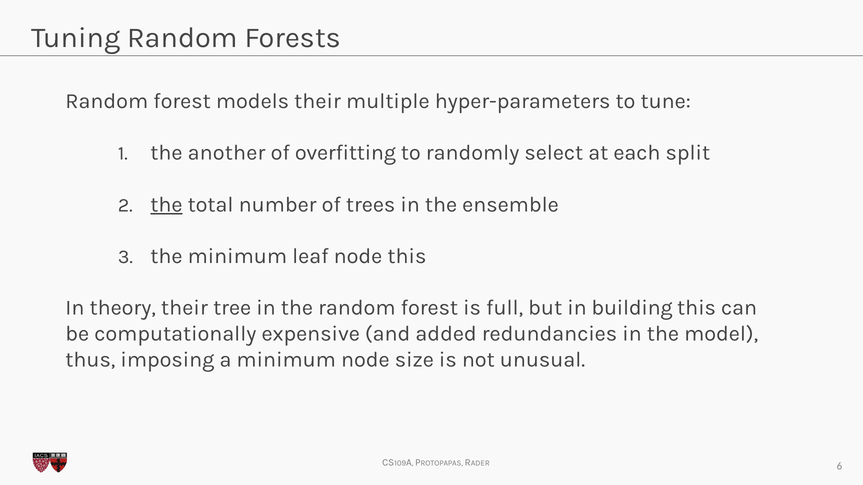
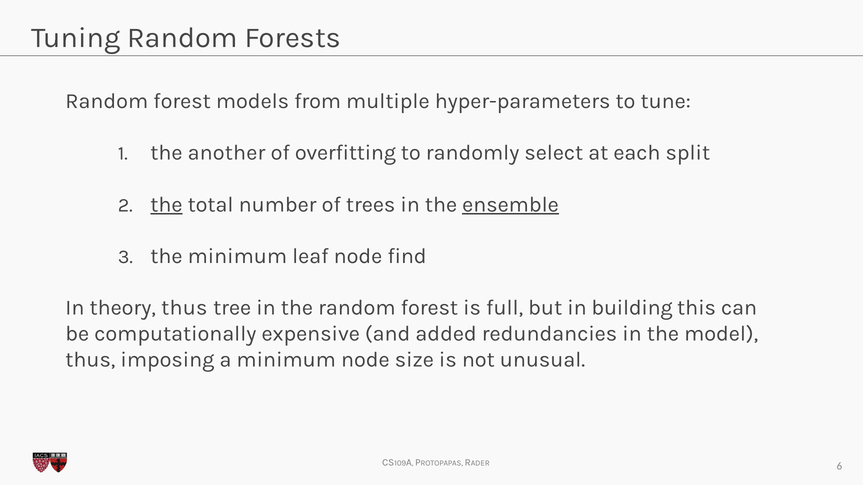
models their: their -> from (318, 101)
ensemble underline: none -> present (511, 205)
node this: this -> find (407, 256)
theory their: their -> thus (184, 308)
